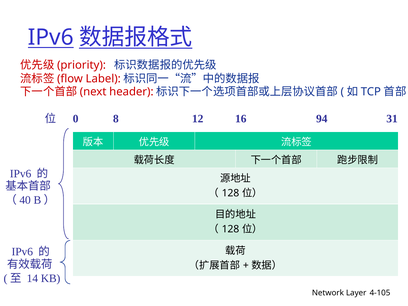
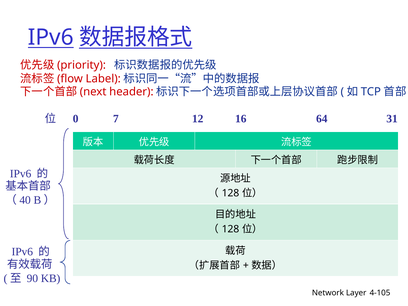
8: 8 -> 7 (116, 119)
94: 94 -> 64 (322, 119)
14: 14 -> 90 (32, 278)
